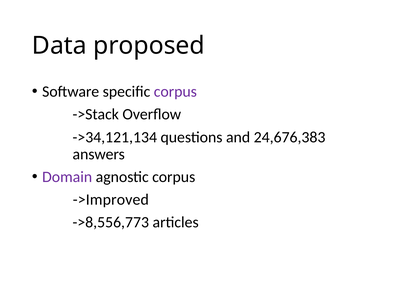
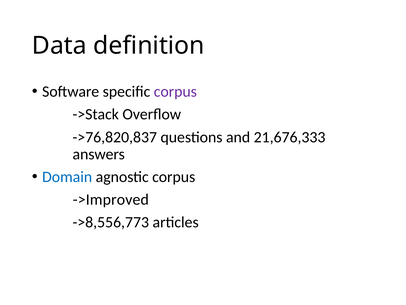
proposed: proposed -> definition (149, 45)
->34,121,134: ->34,121,134 -> ->76,820,837 (115, 137)
24,676,383: 24,676,383 -> 21,676,333 (290, 137)
Domain colour: purple -> blue (67, 177)
